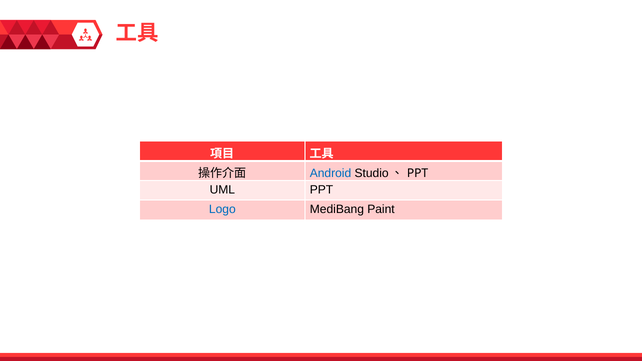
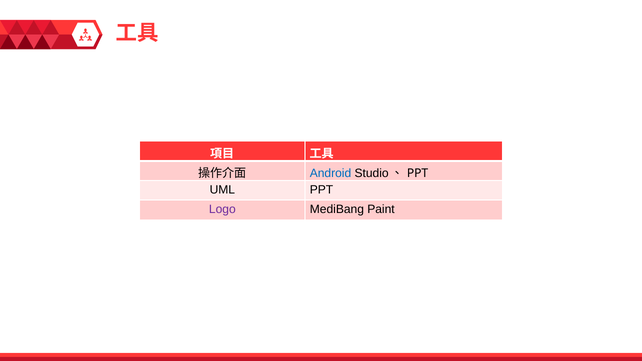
Logo colour: blue -> purple (222, 209)
